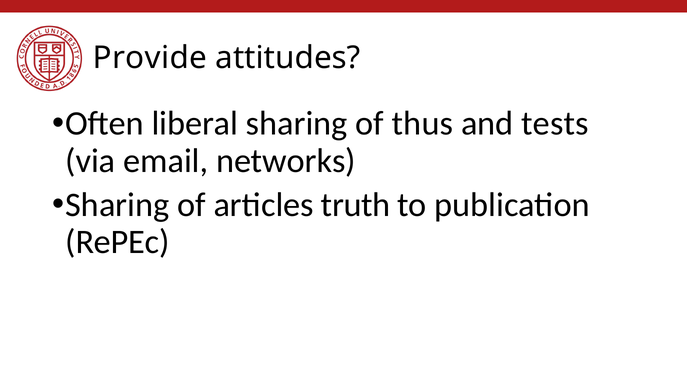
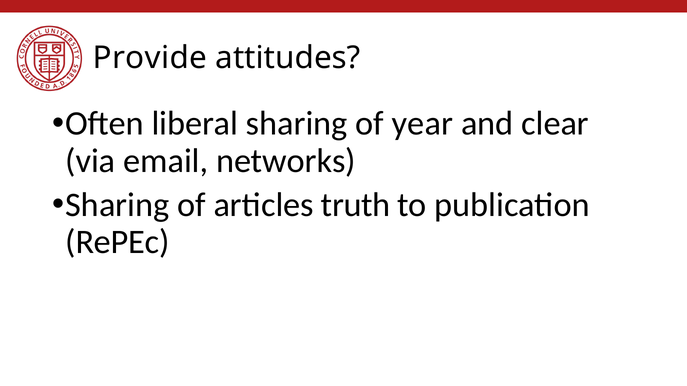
thus: thus -> year (422, 124)
tests: tests -> clear (555, 124)
